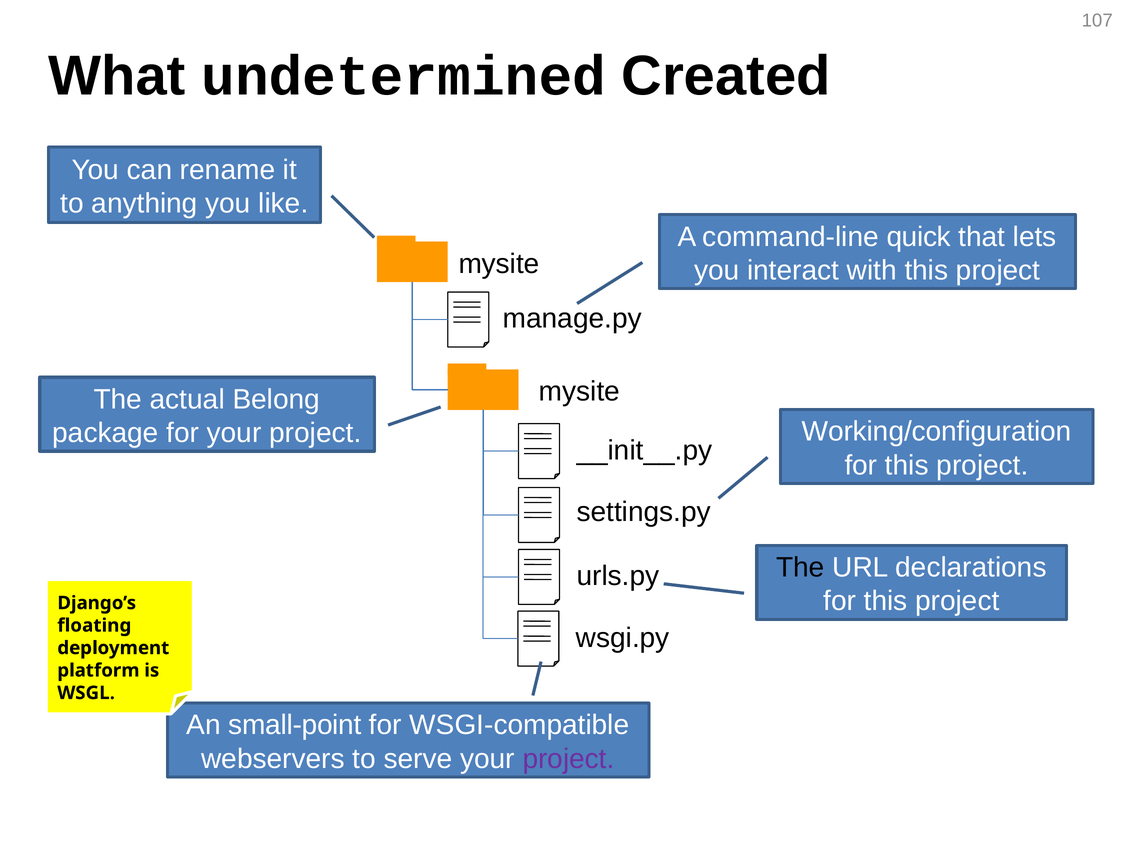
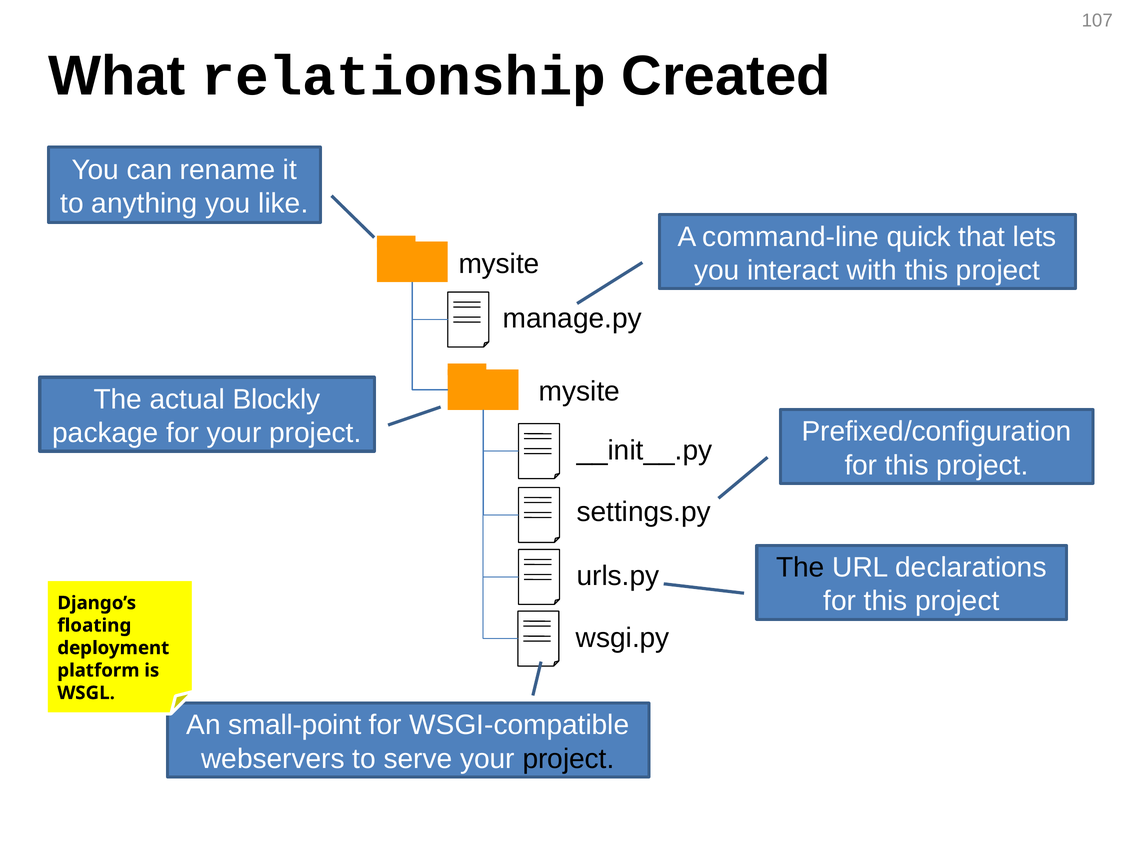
undetermined: undetermined -> relationship (404, 76)
Belong: Belong -> Blockly (276, 399)
Working/configuration: Working/configuration -> Prefixed/configuration (937, 432)
project colour: purple -> black (569, 759)
